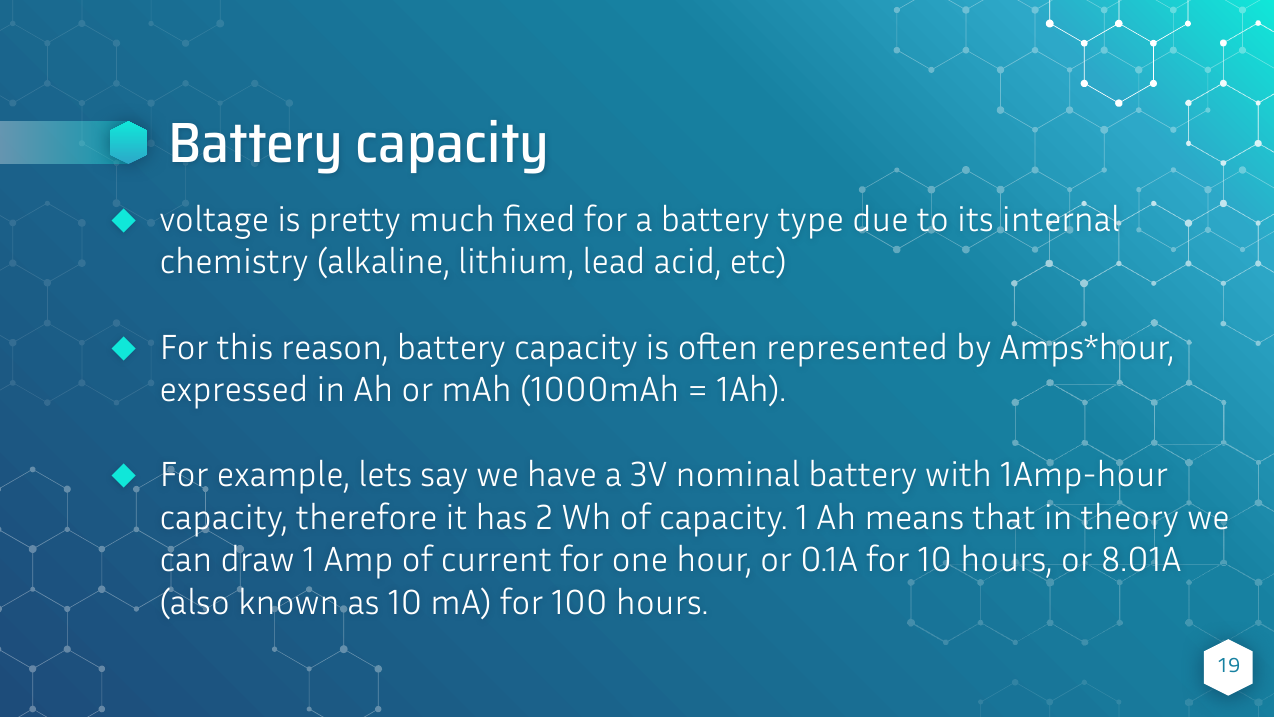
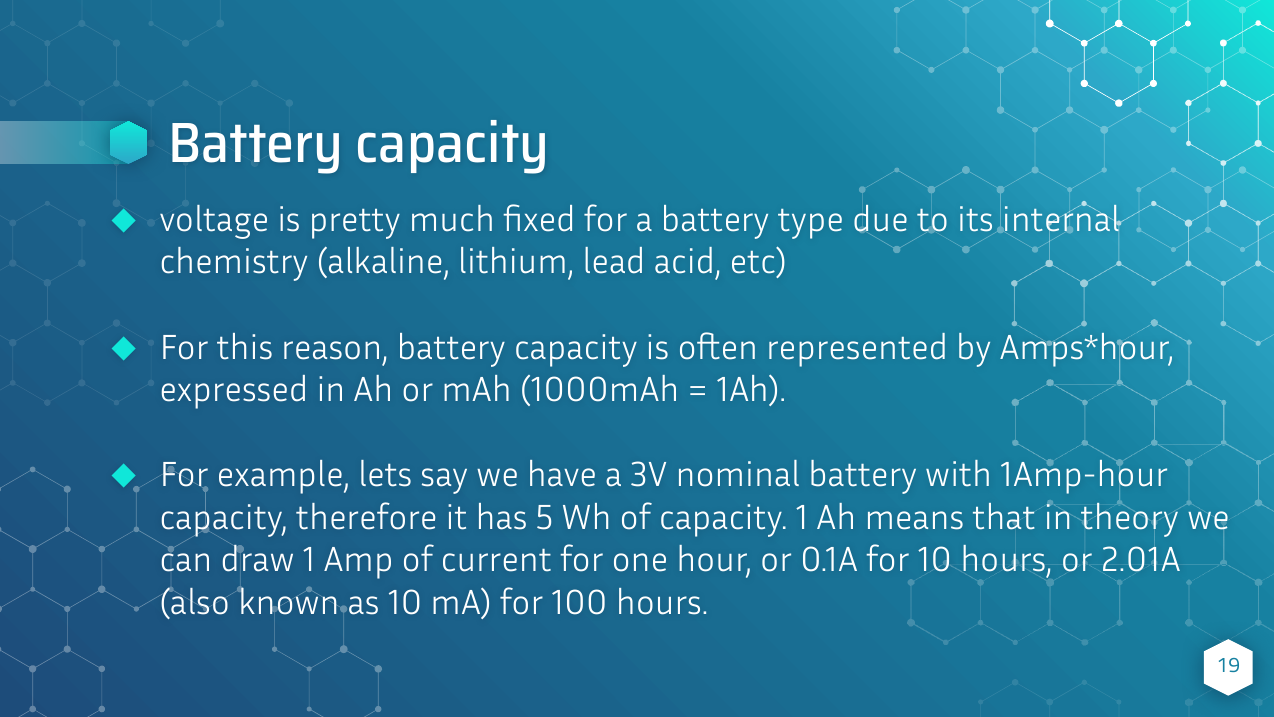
2: 2 -> 5 (544, 517)
8.01A: 8.01A -> 2.01A (1141, 560)
